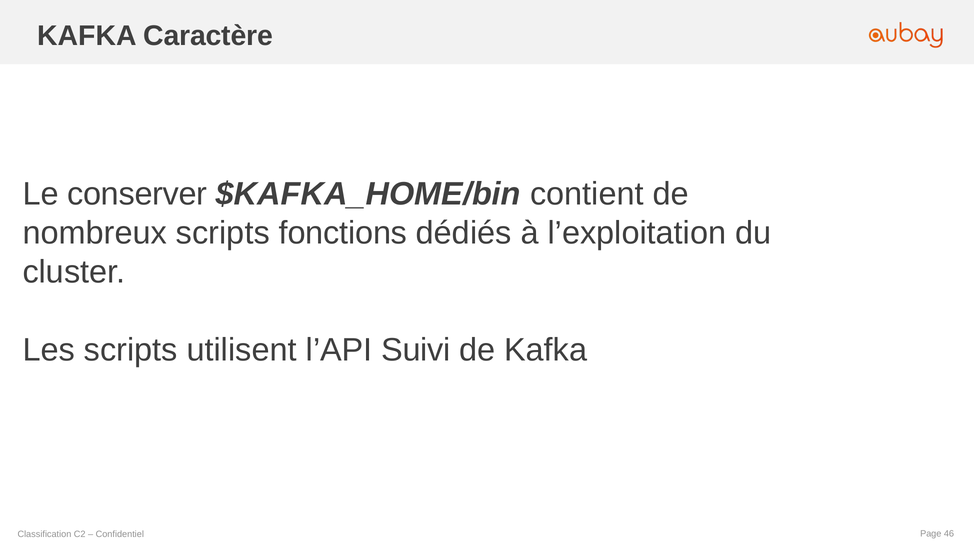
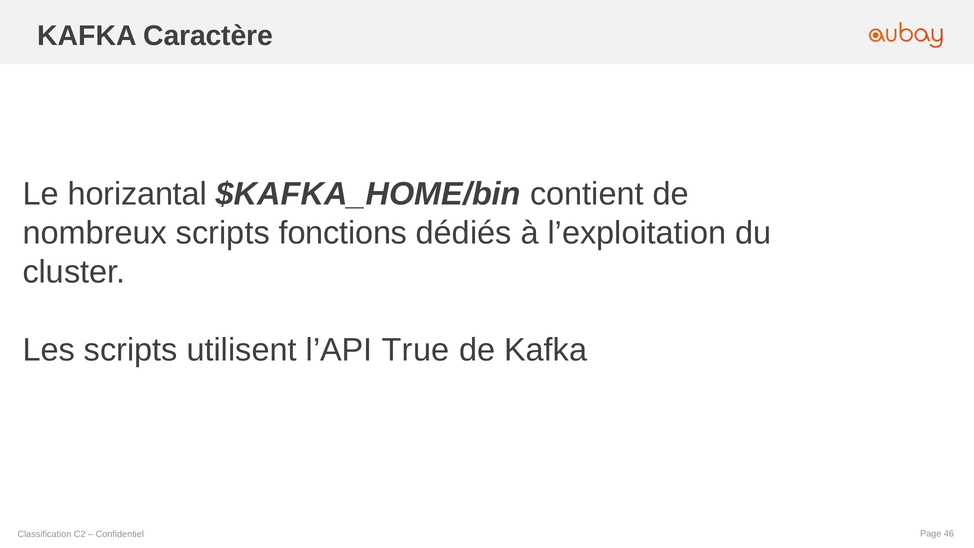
conserver: conserver -> horizantal (137, 194)
Suivi: Suivi -> True (416, 350)
